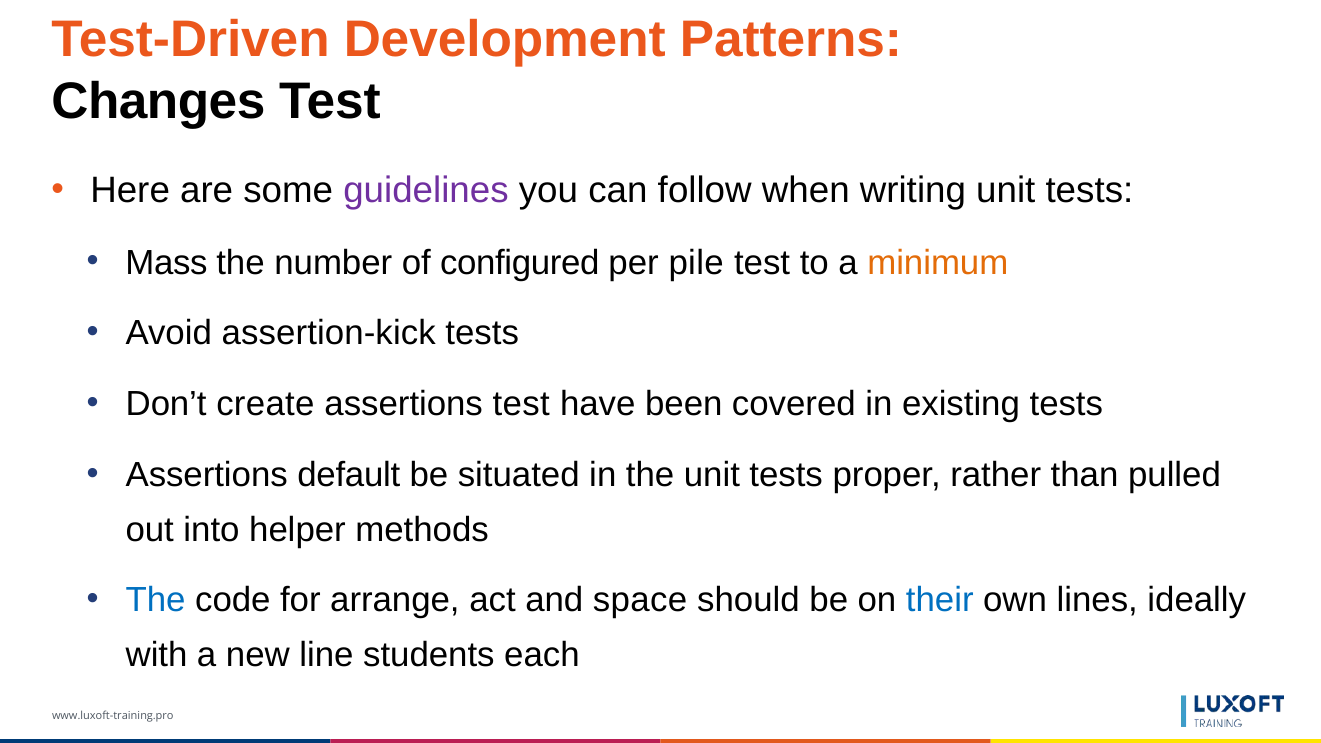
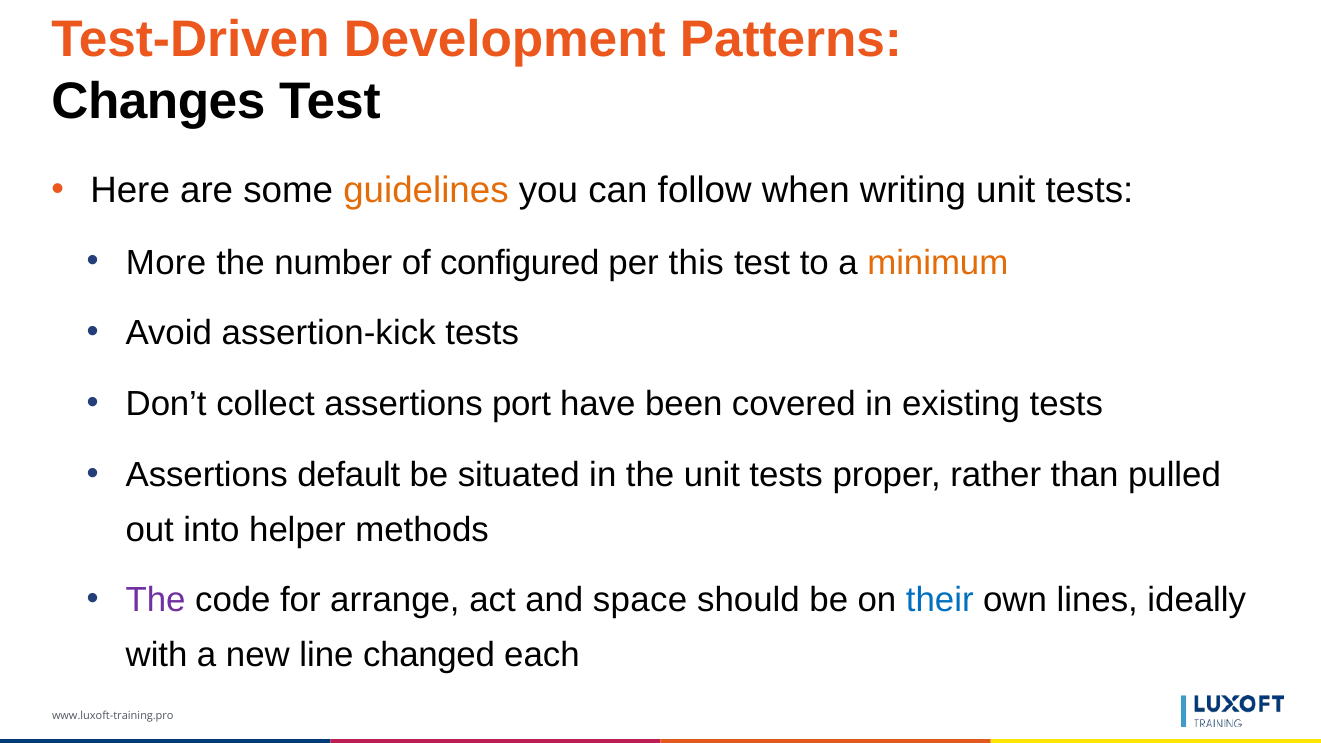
guidelines colour: purple -> orange (426, 191)
Mass: Mass -> More (166, 263)
pile: pile -> this (696, 263)
create: create -> collect (266, 404)
assertions test: test -> port (522, 404)
The colour: blue -> purple (156, 600)
students: students -> changed (429, 655)
